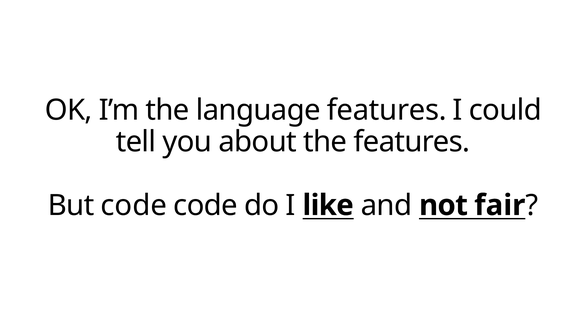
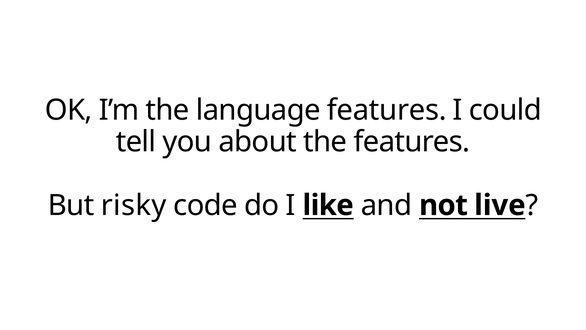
But code: code -> risky (134, 205)
fair: fair -> live (500, 205)
